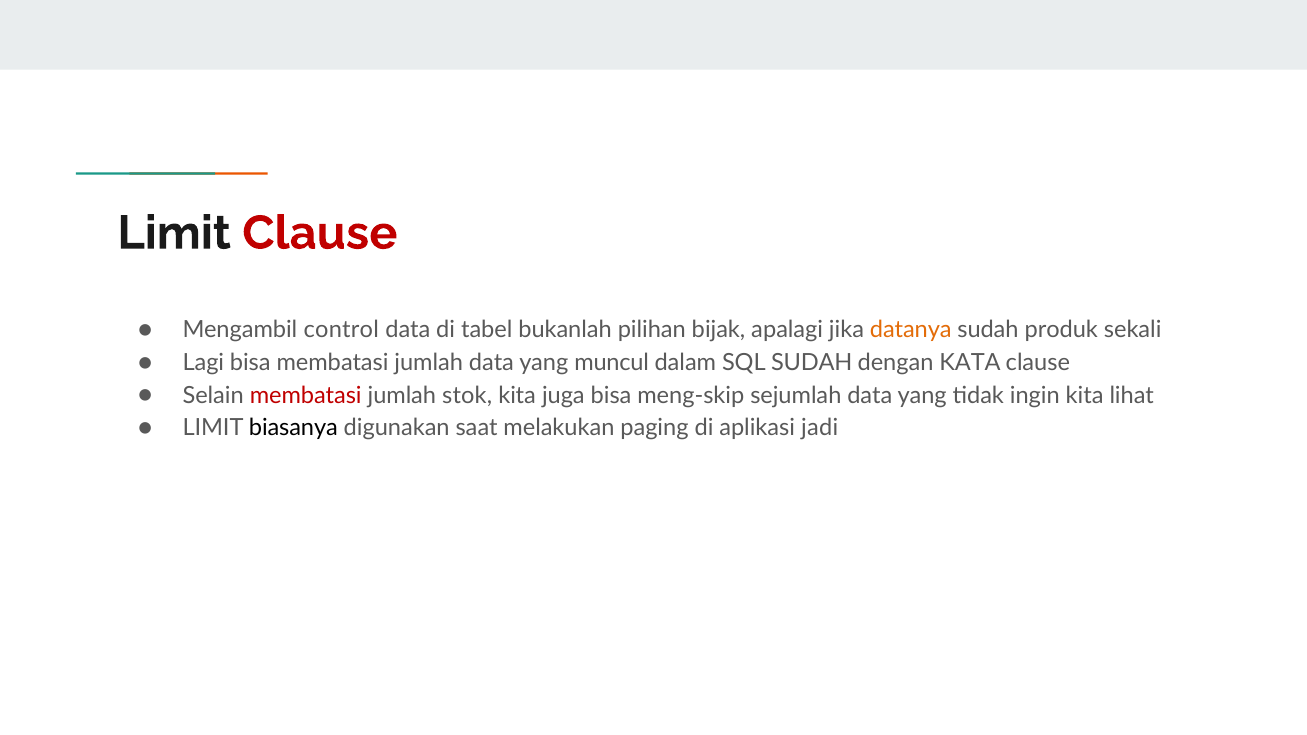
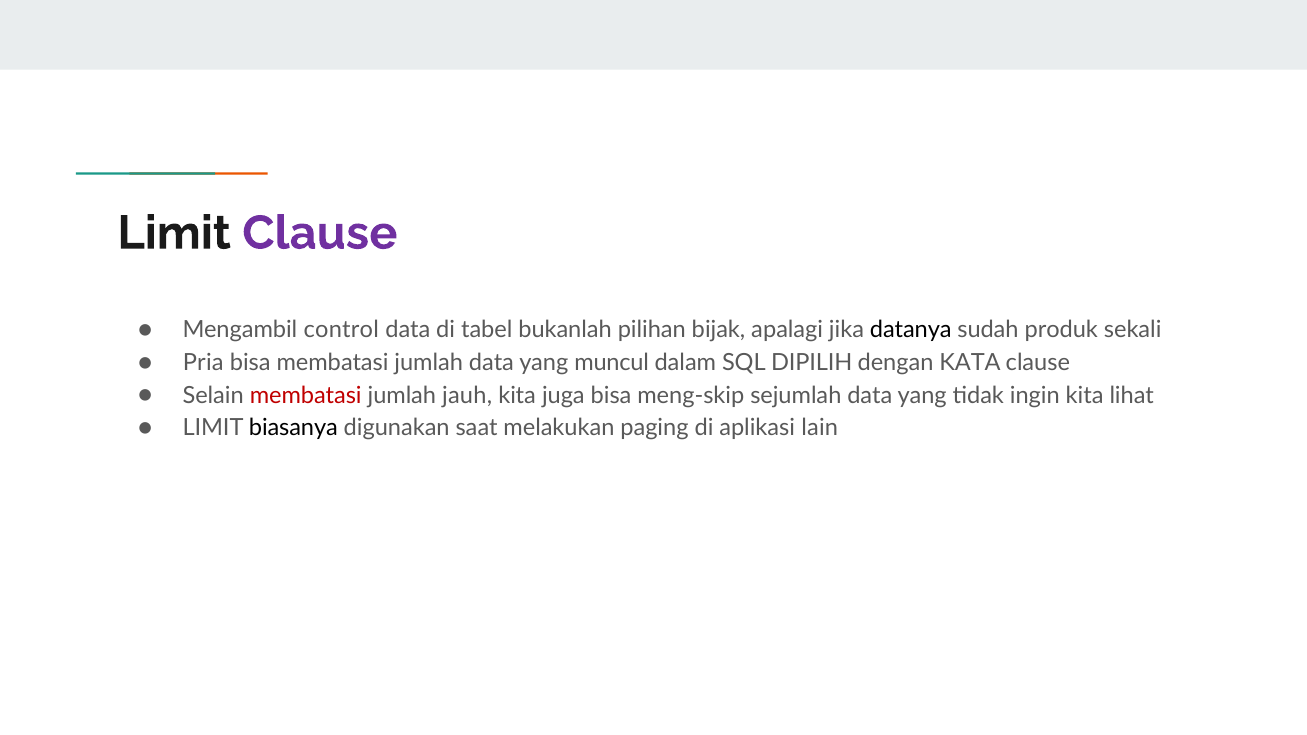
Clause colour: red -> purple (320, 233)
datanya colour: orange -> black (911, 330)
Lagi: Lagi -> Pria (203, 363)
SQL SUDAH: SUDAH -> DIPILIH (812, 363)
stok: stok -> jauh (467, 395)
jadi: jadi -> lain (820, 428)
